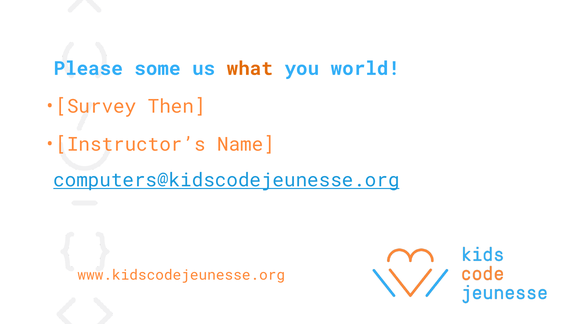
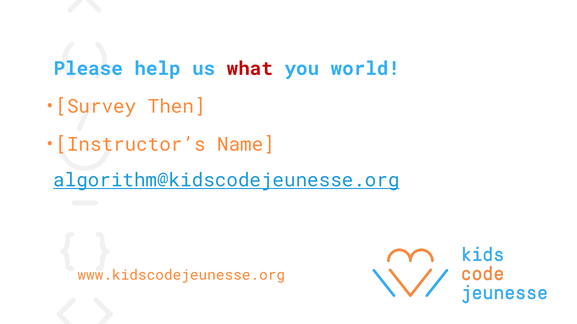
some: some -> help (157, 69)
what colour: orange -> red (250, 69)
computers@kidscodejeunesse.org: computers@kidscodejeunesse.org -> algorithm@kidscodejeunesse.org (226, 181)
